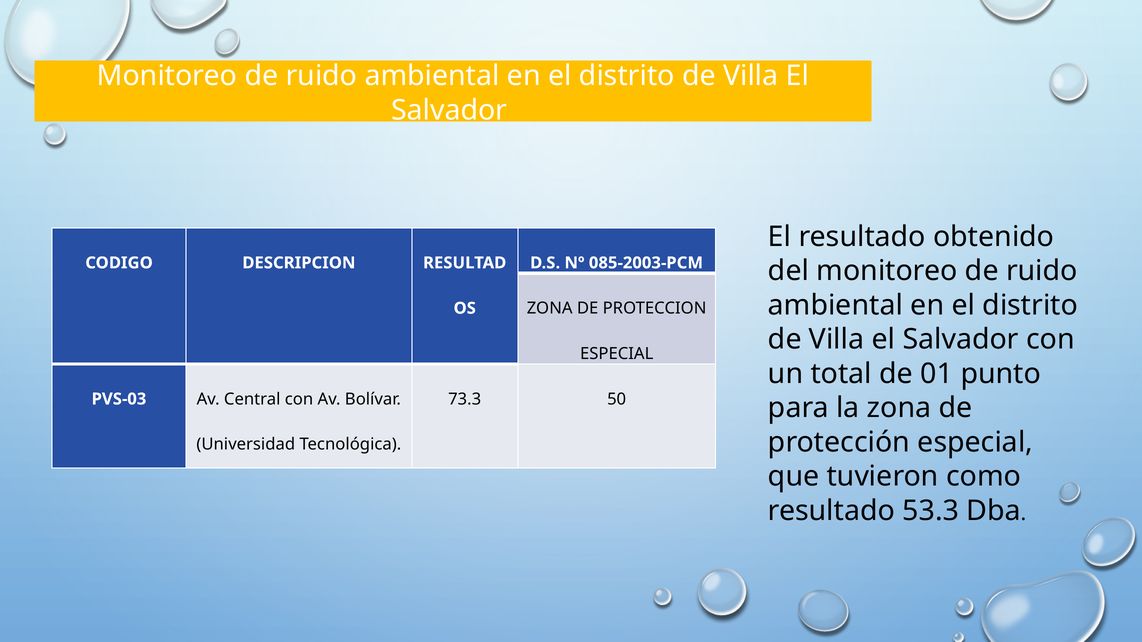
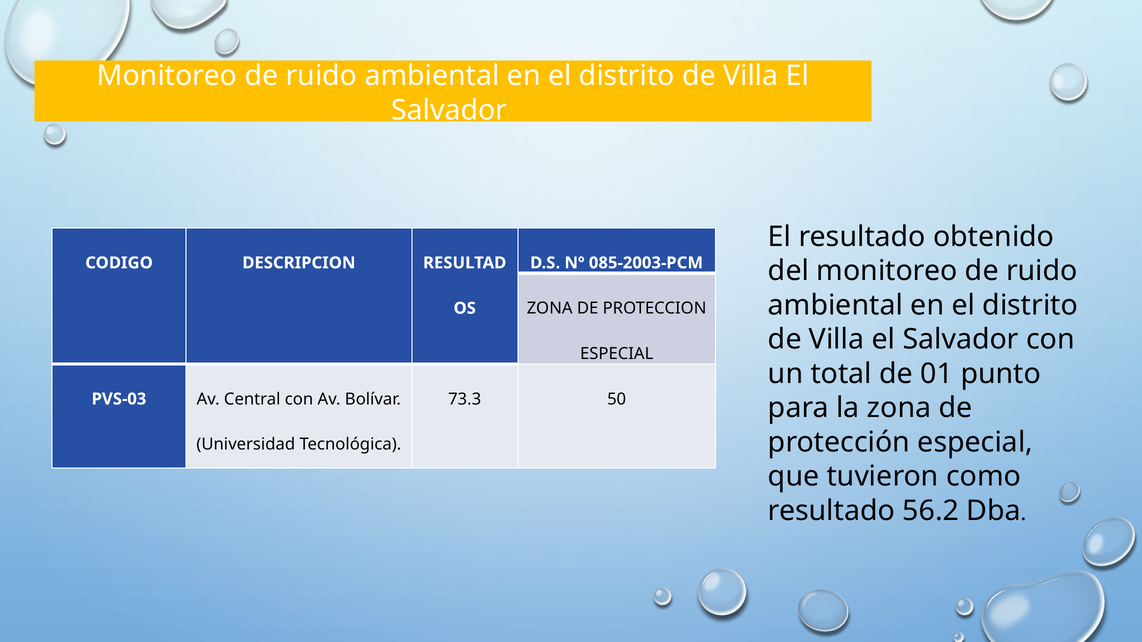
53.3: 53.3 -> 56.2 (931, 511)
